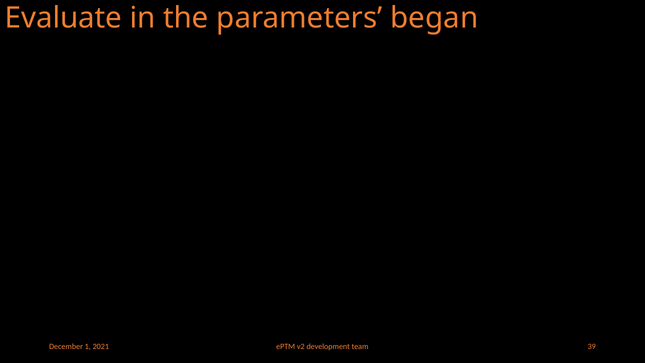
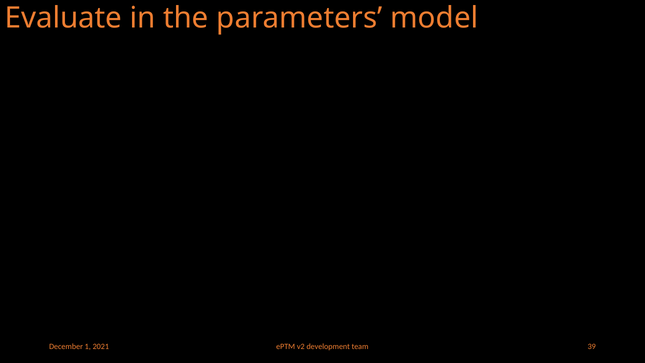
began: began -> model (434, 18)
